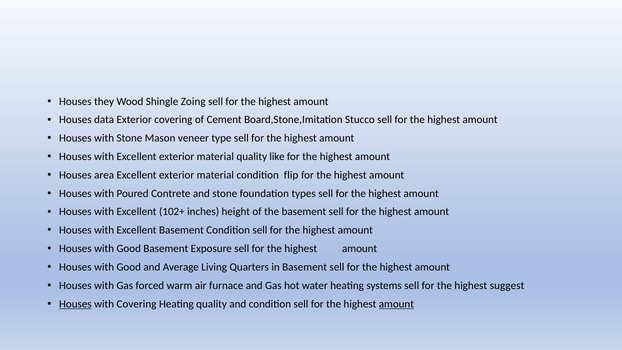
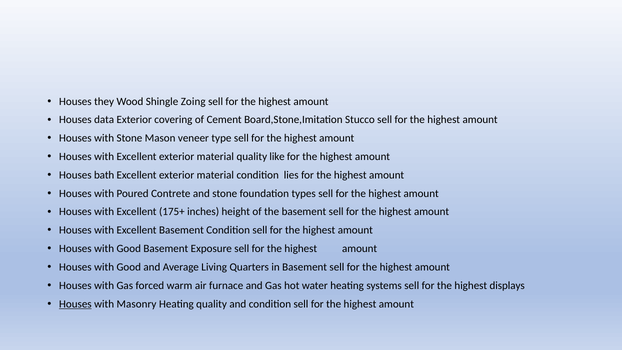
area: area -> bath (104, 175)
flip: flip -> lies (291, 175)
102+: 102+ -> 175+ (172, 212)
suggest: suggest -> displays (507, 285)
with Covering: Covering -> Masonry (137, 304)
amount underline: present -> none (396, 304)
